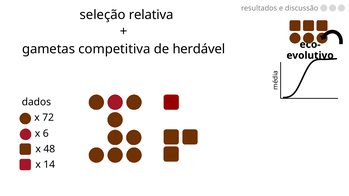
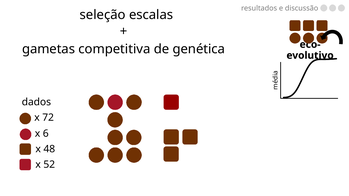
relativa: relativa -> escalas (151, 15)
herdável: herdável -> genética (199, 49)
14: 14 -> 52 (49, 165)
